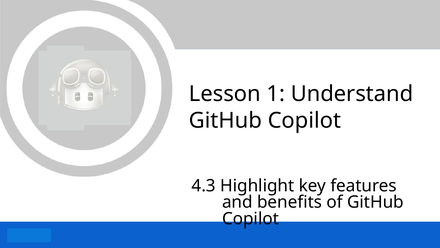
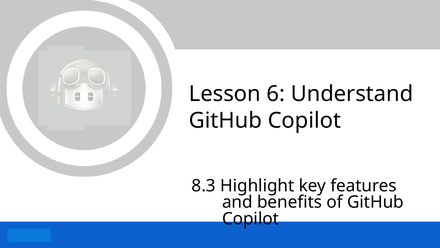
1: 1 -> 6 (276, 94)
4.3: 4.3 -> 8.3 (204, 185)
